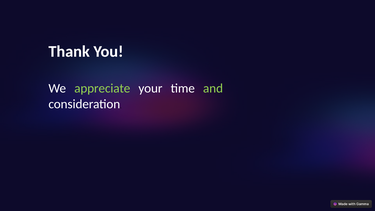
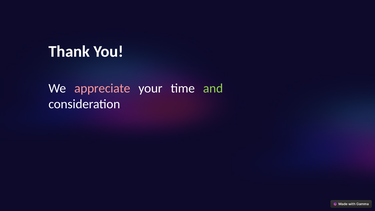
appreciate colour: light green -> pink (102, 88)
